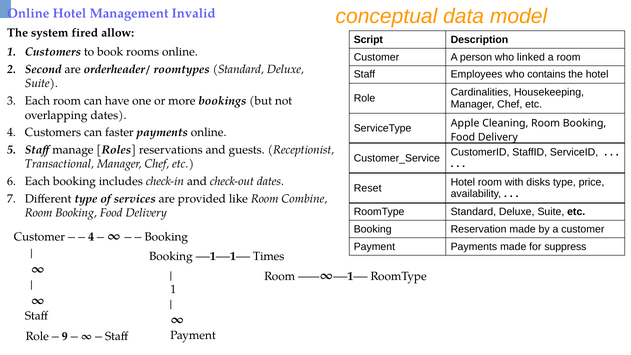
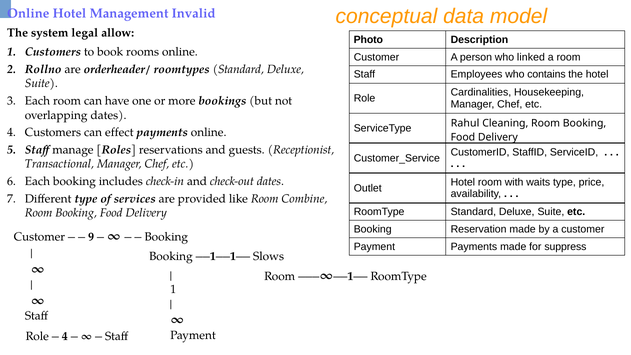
fired: fired -> legal (85, 33)
Script: Script -> Photo (368, 40)
Second: Second -> Rollno (43, 69)
Apple: Apple -> Rahul (465, 123)
faster: faster -> effect (119, 132)
disks: disks -> waits (538, 182)
Reset: Reset -> Outlet (368, 188)
4: 4 -> 9 (91, 237)
Times: Times -> Slows (269, 256)
9: 9 -> 4 (65, 336)
